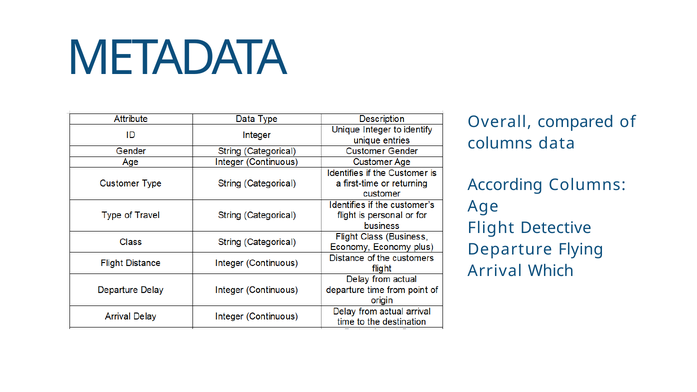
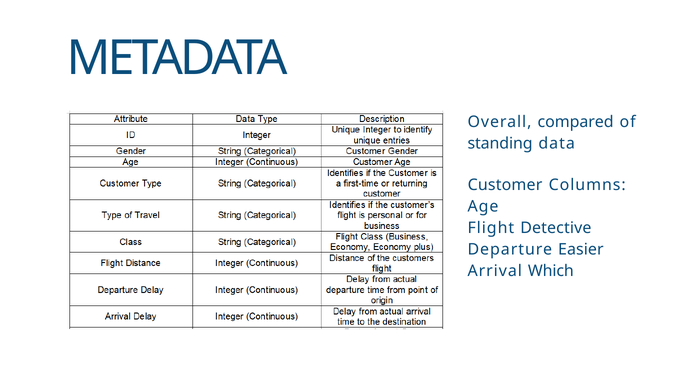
columns: columns -> standing (500, 144)
According: According -> Customer (505, 185)
Flying: Flying -> Easier (581, 250)
